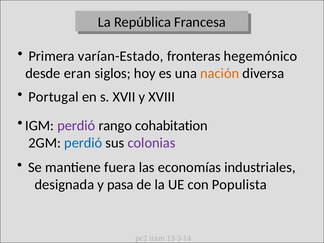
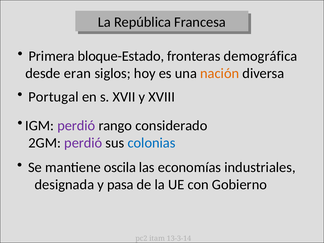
varían-Estado: varían-Estado -> bloque-Estado (121, 56)
hegemónico: hegemónico -> demográfica (261, 56)
cohabitation: cohabitation -> considerado (171, 125)
perdió colour: blue -> purple (83, 143)
colonias colour: purple -> blue (152, 143)
fuera: fuera -> oscila (120, 167)
Populista: Populista -> Gobierno (239, 185)
